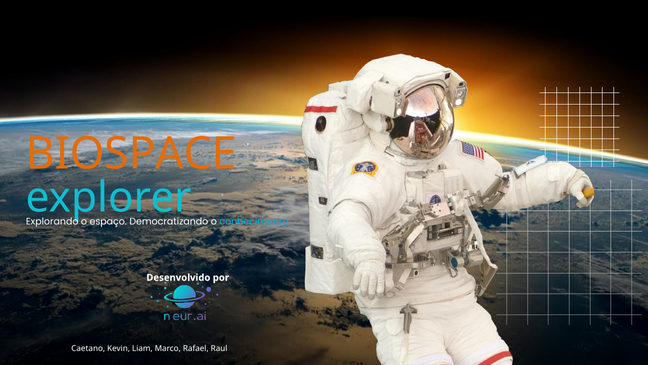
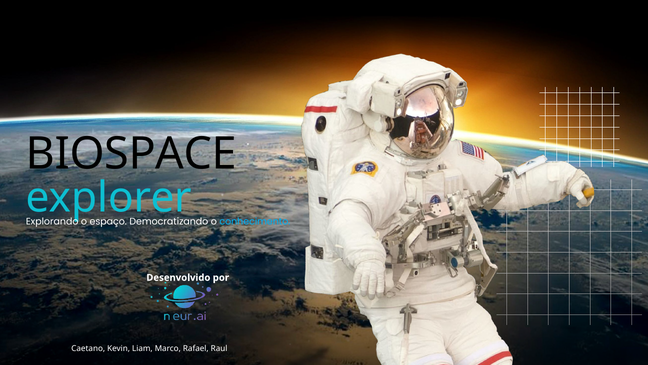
BIOSPACE colour: orange -> black (131, 154)
